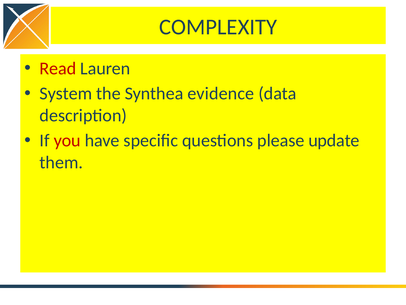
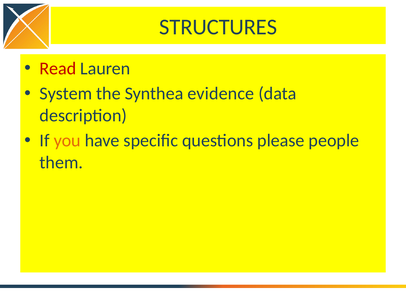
COMPLEXITY: COMPLEXITY -> STRUCTURES (218, 27)
you colour: red -> orange (67, 140)
update: update -> people (334, 140)
